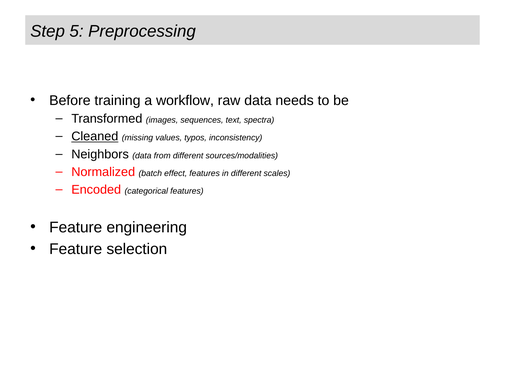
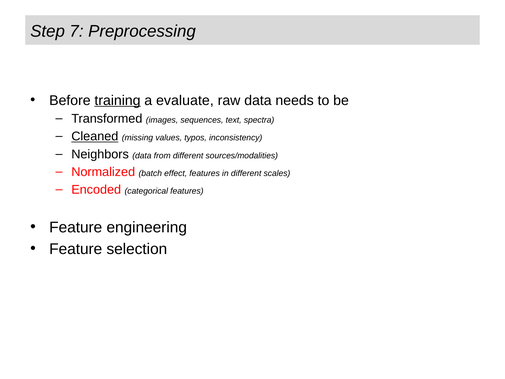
5: 5 -> 7 (77, 31)
training underline: none -> present (118, 100)
workflow: workflow -> evaluate (185, 100)
